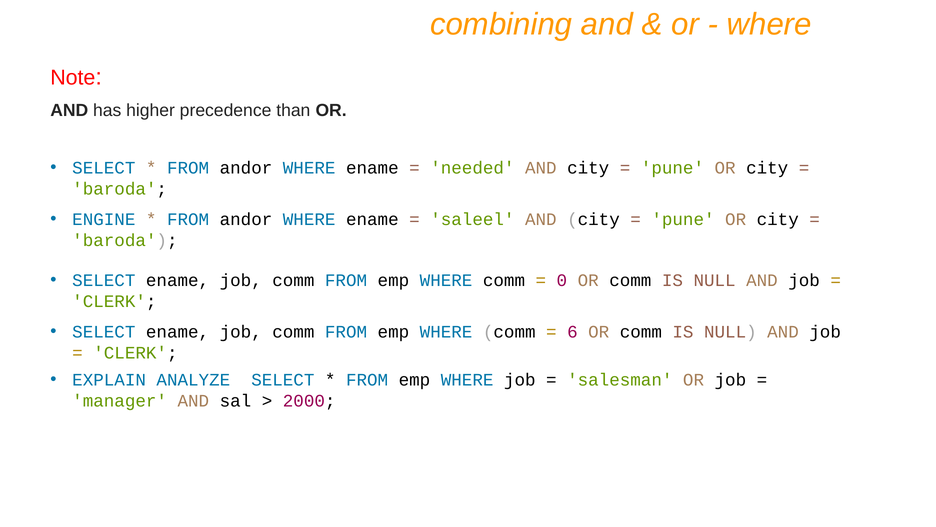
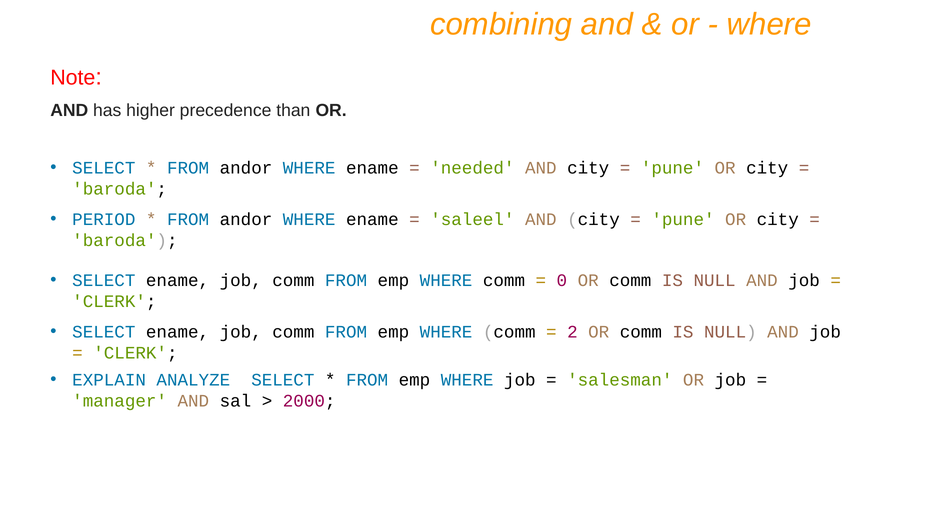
ENGINE: ENGINE -> PERIOD (104, 219)
6: 6 -> 2 (572, 332)
